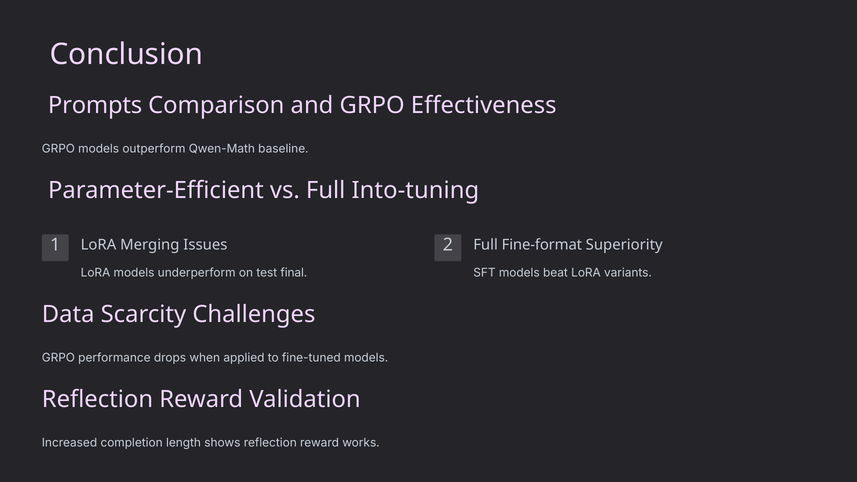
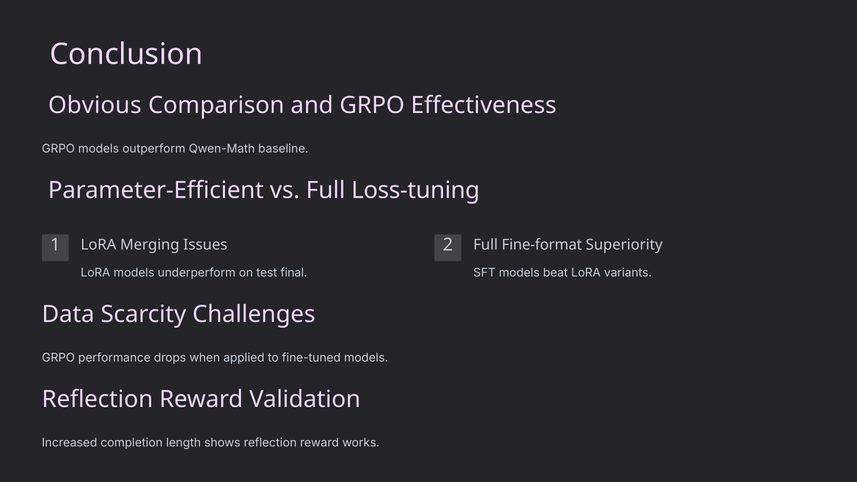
Prompts: Prompts -> Obvious (95, 105)
Into-tuning: Into-tuning -> Loss-tuning (416, 190)
